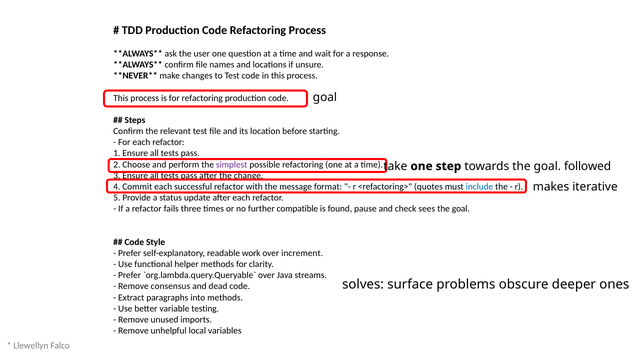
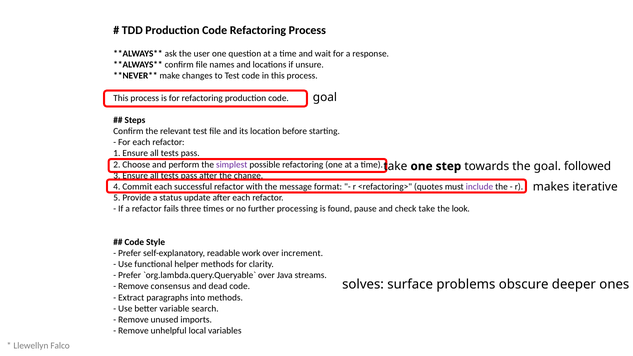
include colour: blue -> purple (479, 187)
compatible: compatible -> processing (297, 209)
check sees: sees -> take (427, 209)
goal: goal -> look (461, 209)
testing: testing -> search (205, 309)
